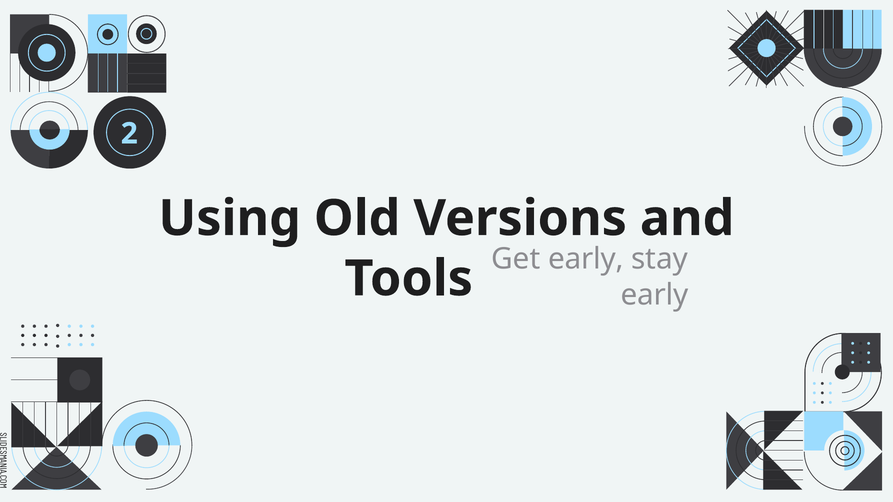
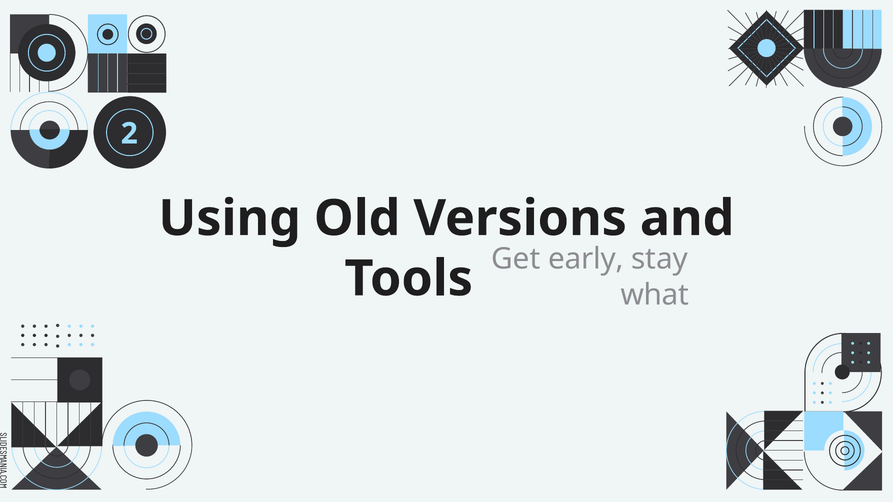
early: early -> what (655, 295)
